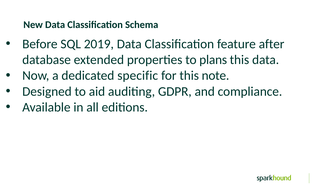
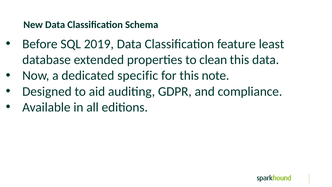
after: after -> least (272, 44)
plans: plans -> clean (213, 60)
